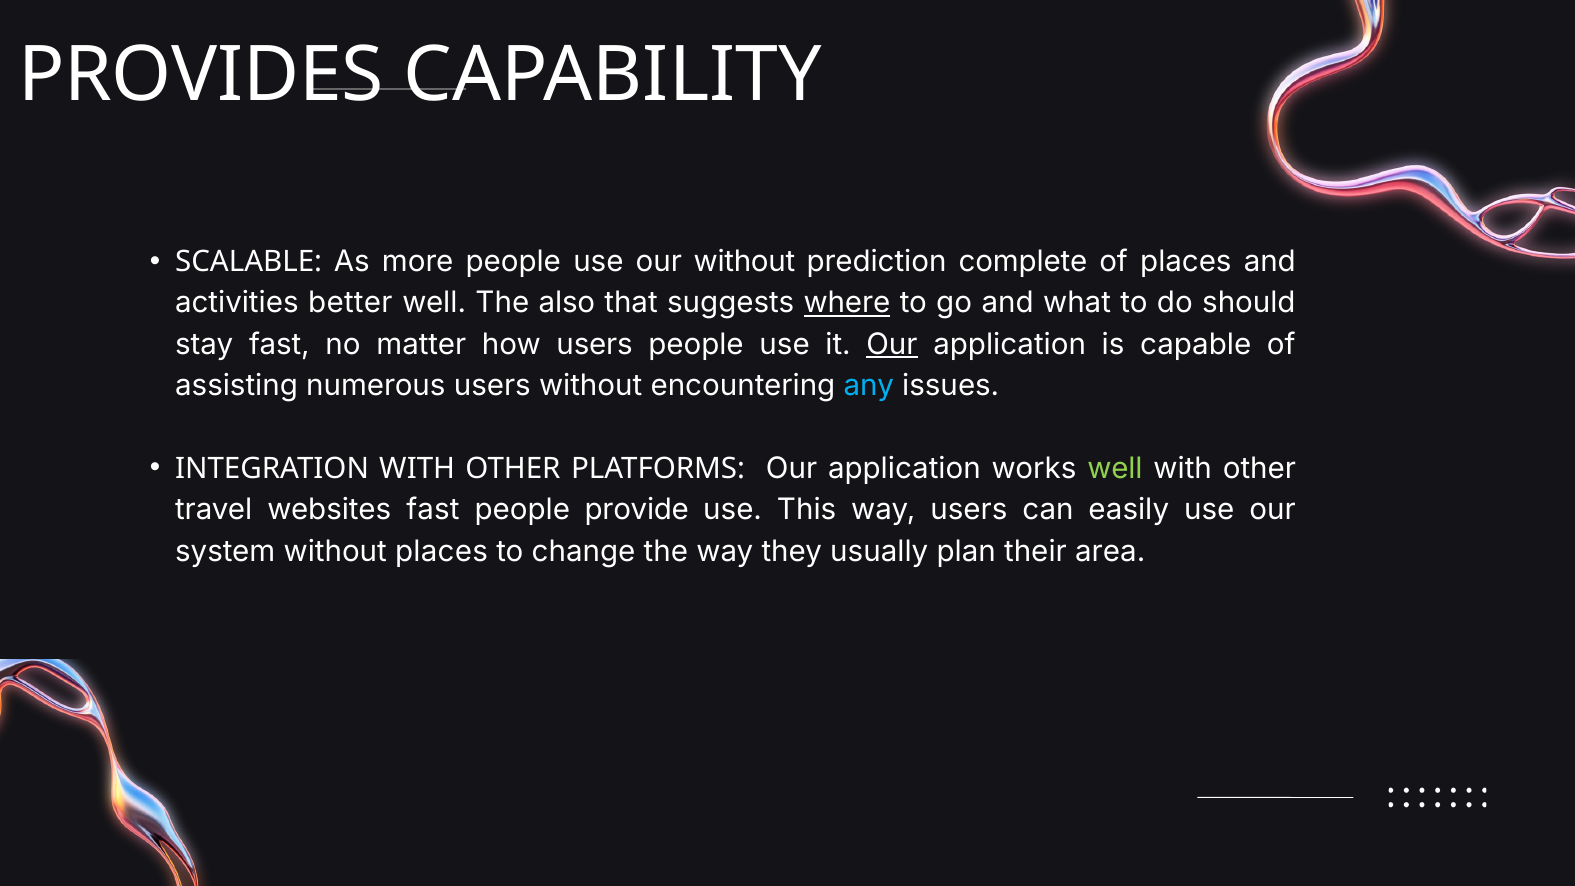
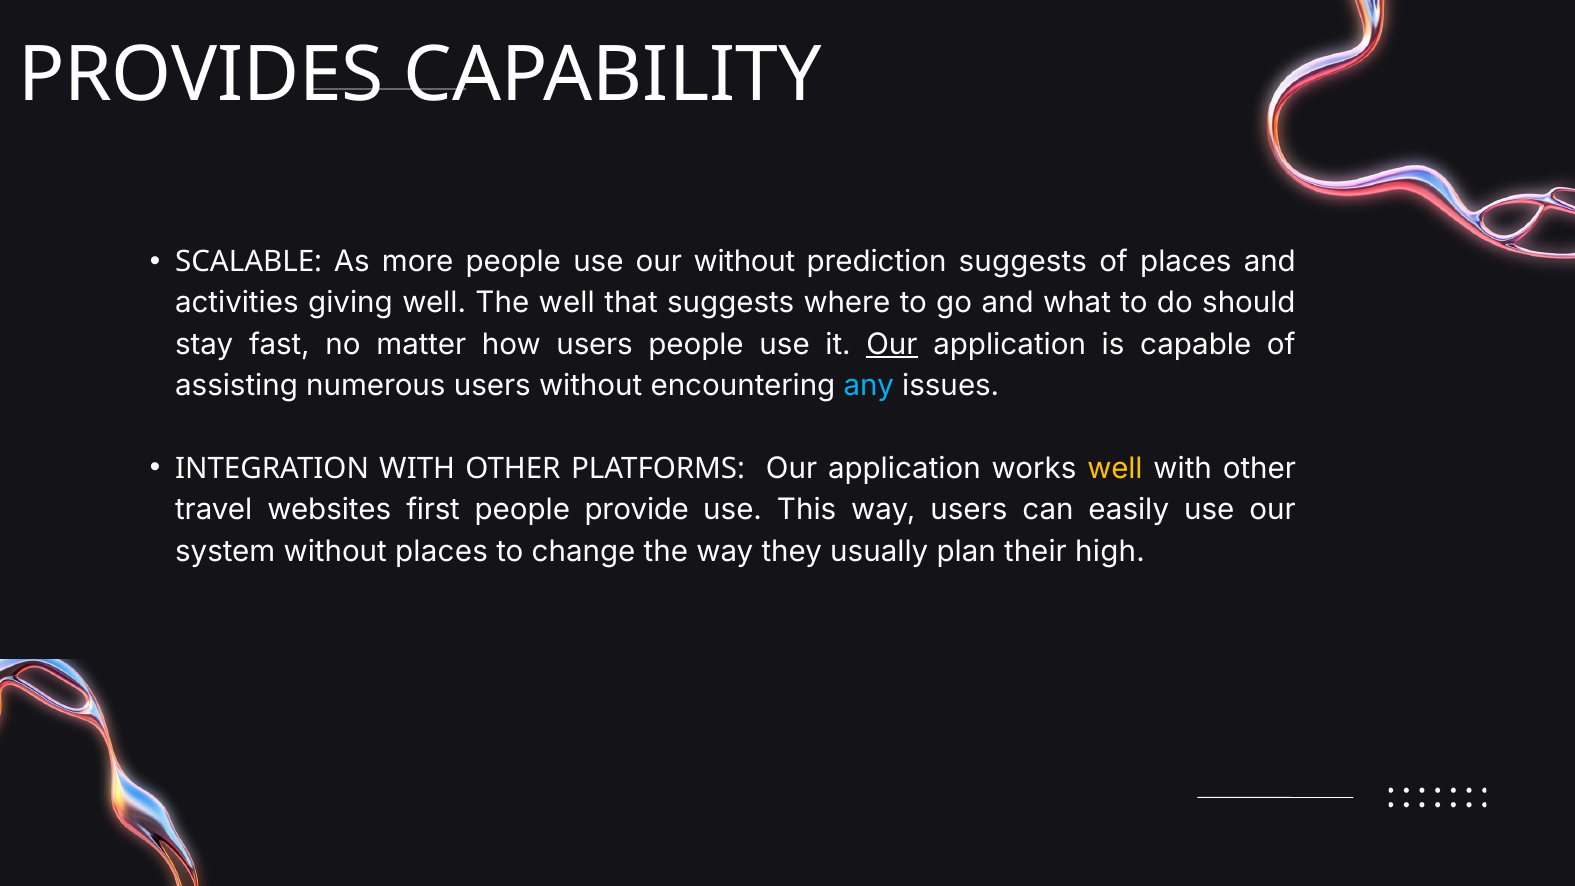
prediction complete: complete -> suggests (1023, 262)
better: better -> giving (350, 303)
The also: also -> well (567, 303)
where underline: present -> none (847, 303)
well colour: light green -> yellow (1115, 469)
websites fast: fast -> first (433, 510)
area: area -> high (1110, 552)
